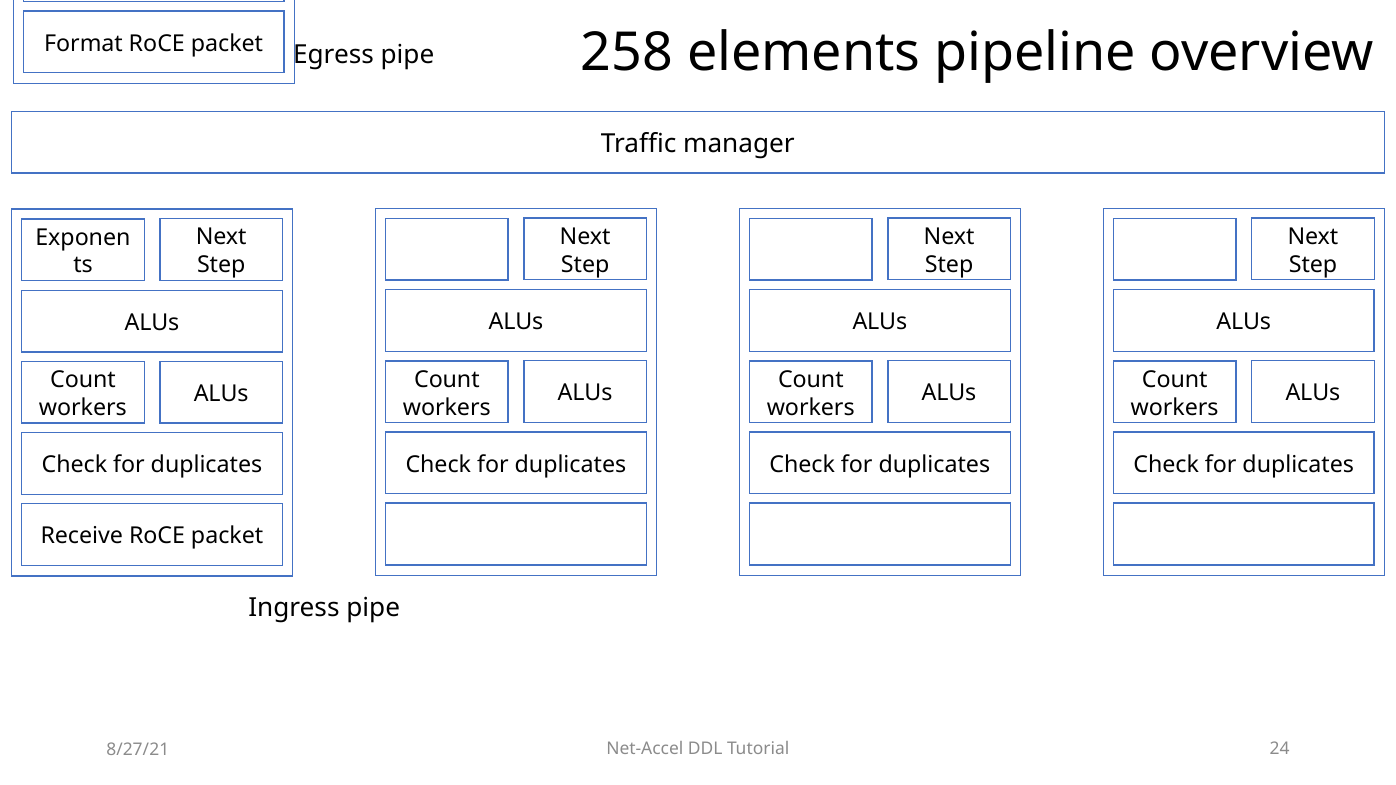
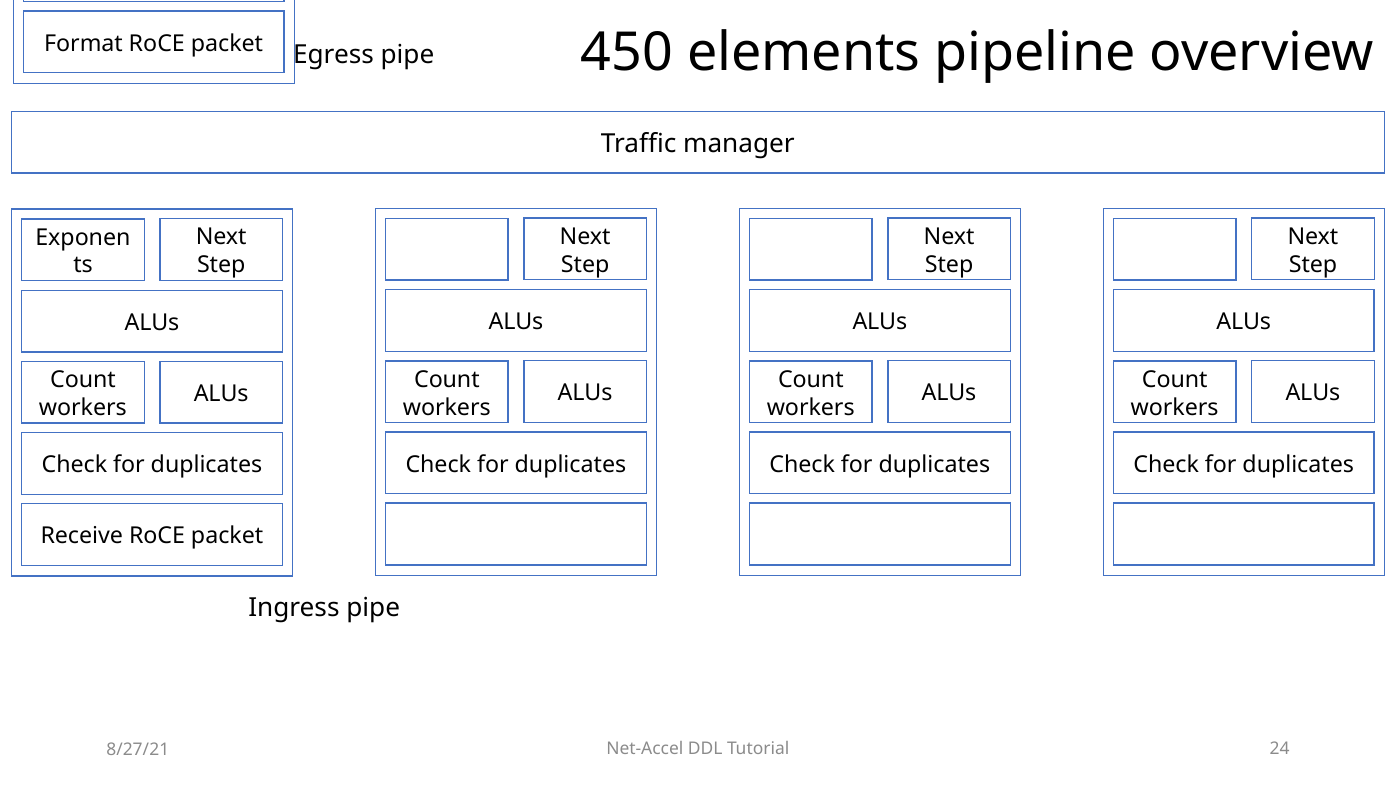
258: 258 -> 450 (627, 53)
